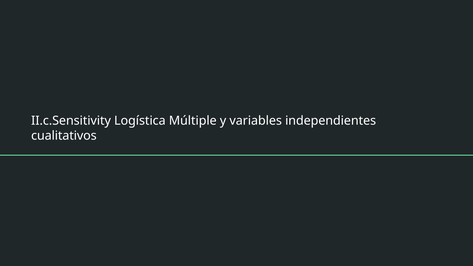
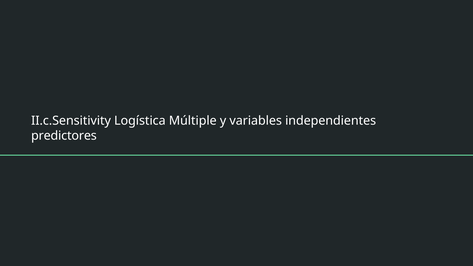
cualitativos: cualitativos -> predictores (64, 136)
